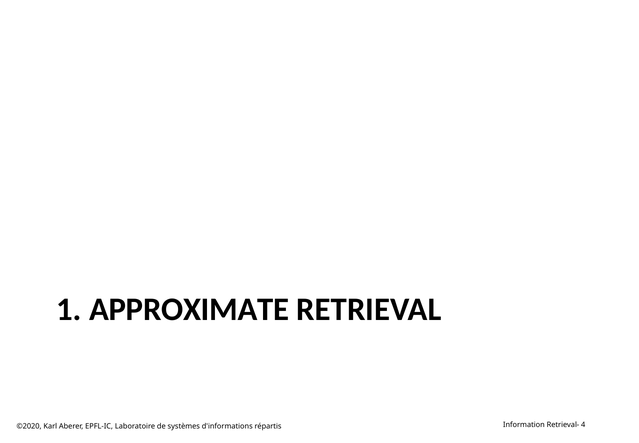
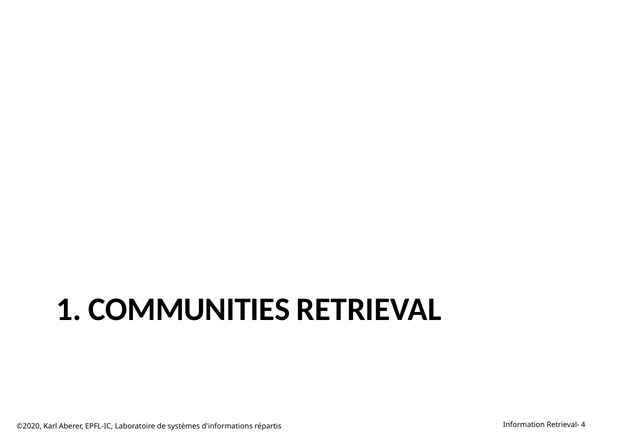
APPROXIMATE: APPROXIMATE -> COMMUNITIES (189, 309)
